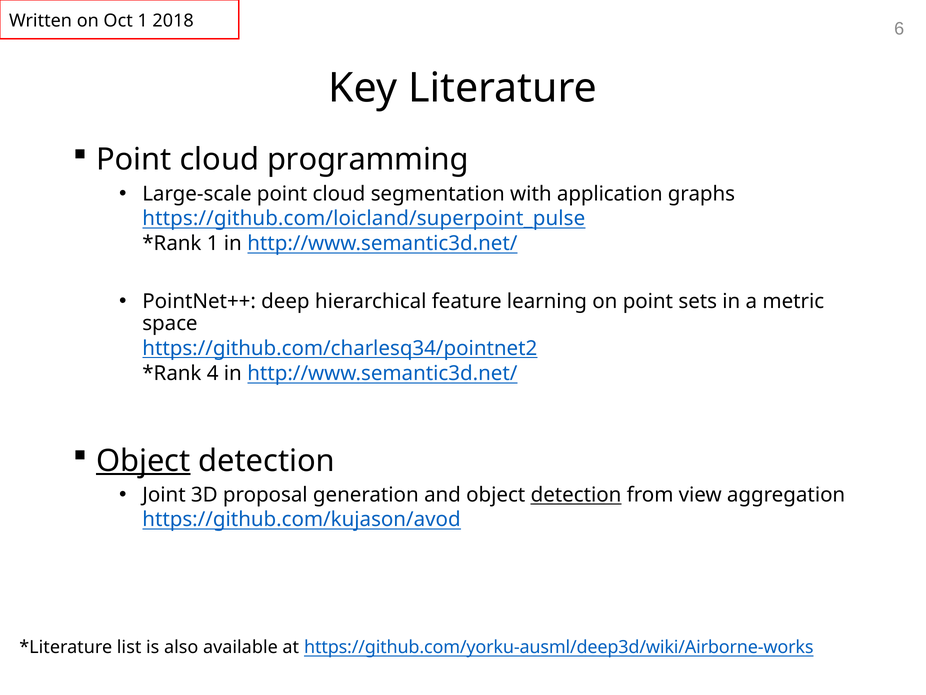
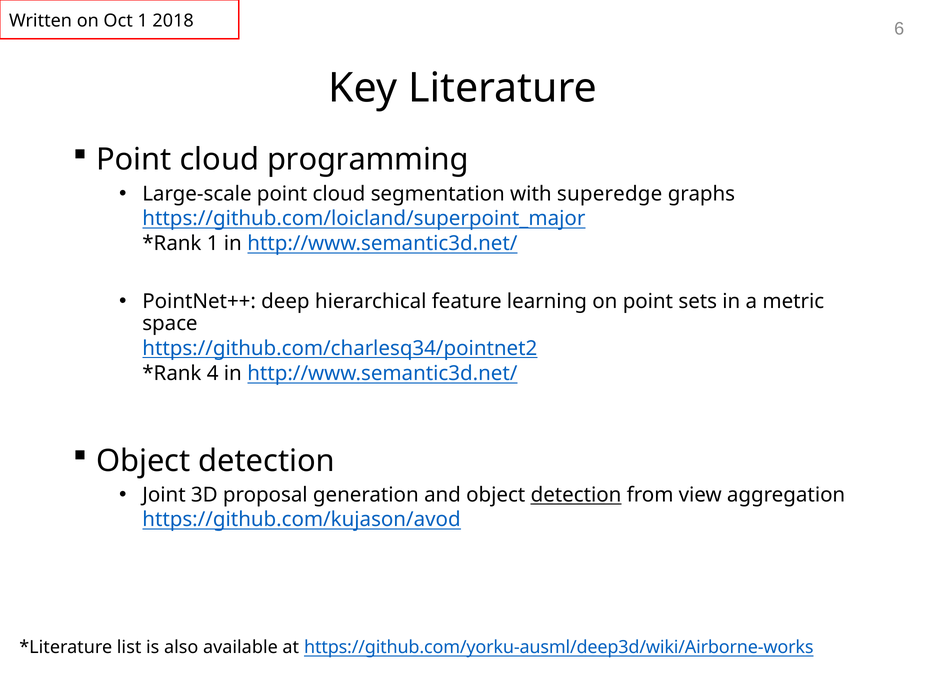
application: application -> superedge (610, 194)
https://github.com/loicland/superpoint_pulse: https://github.com/loicland/superpoint_pulse -> https://github.com/loicland/superpoint_major (364, 218)
Object underline: present -> none (143, 461)
